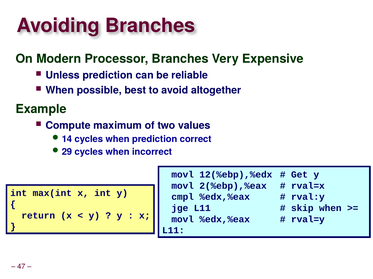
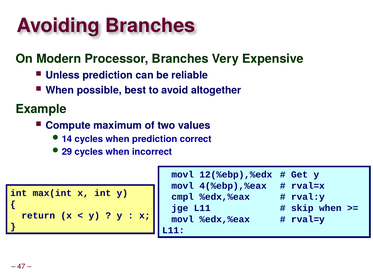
2(%ebp),%eax: 2(%ebp),%eax -> 4(%ebp),%eax (233, 186)
